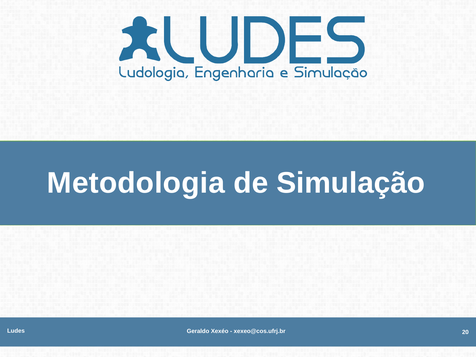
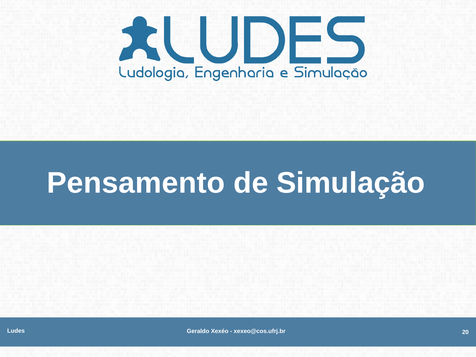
Metodologia: Metodologia -> Pensamento (136, 183)
